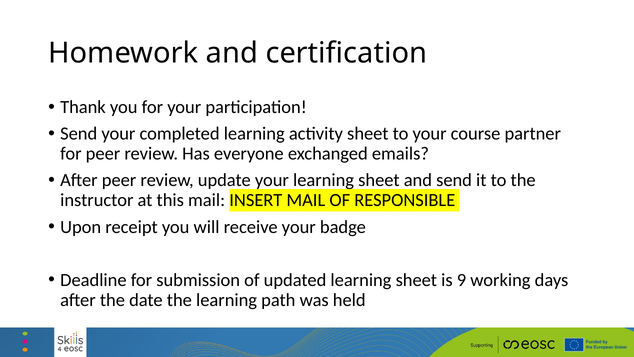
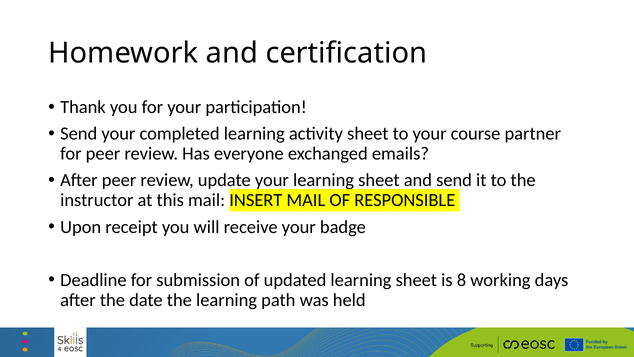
9: 9 -> 8 (462, 280)
